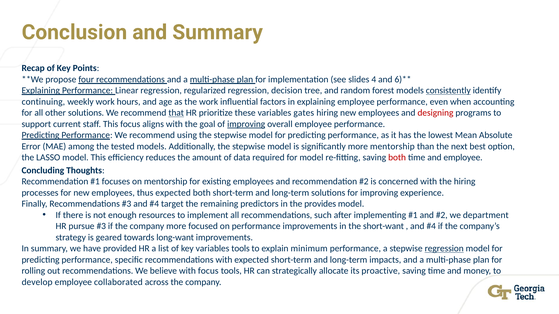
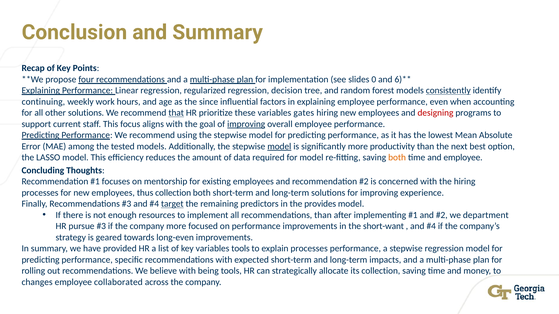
4: 4 -> 0 (374, 79)
the work: work -> since (209, 102)
model underline: none -> present (279, 147)
more mentorship: mentorship -> productivity (392, 147)
both colour: red -> orange (397, 158)
thus expected: expected -> collection (173, 193)
target underline: none -> present (172, 204)
recommendations such: such -> than (323, 215)
long-want: long-want -> long-even (175, 238)
explain minimum: minimum -> processes (309, 249)
regression underline: present -> none (444, 249)
with focus: focus -> being (208, 271)
its proactive: proactive -> collection (381, 271)
develop: develop -> changes (37, 282)
